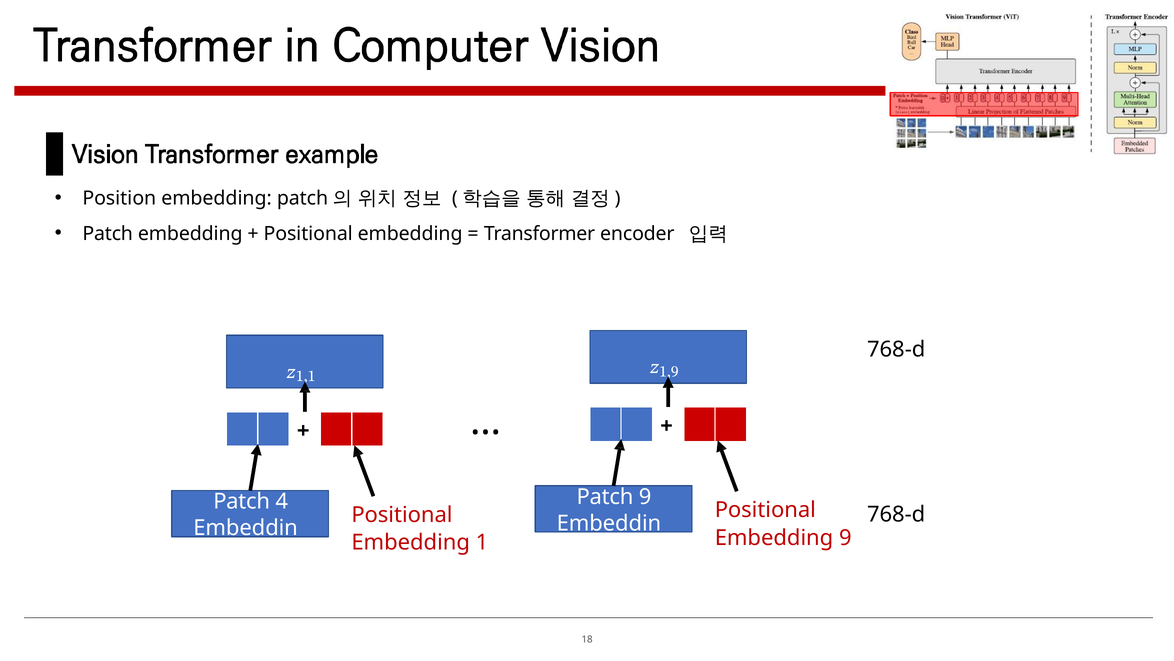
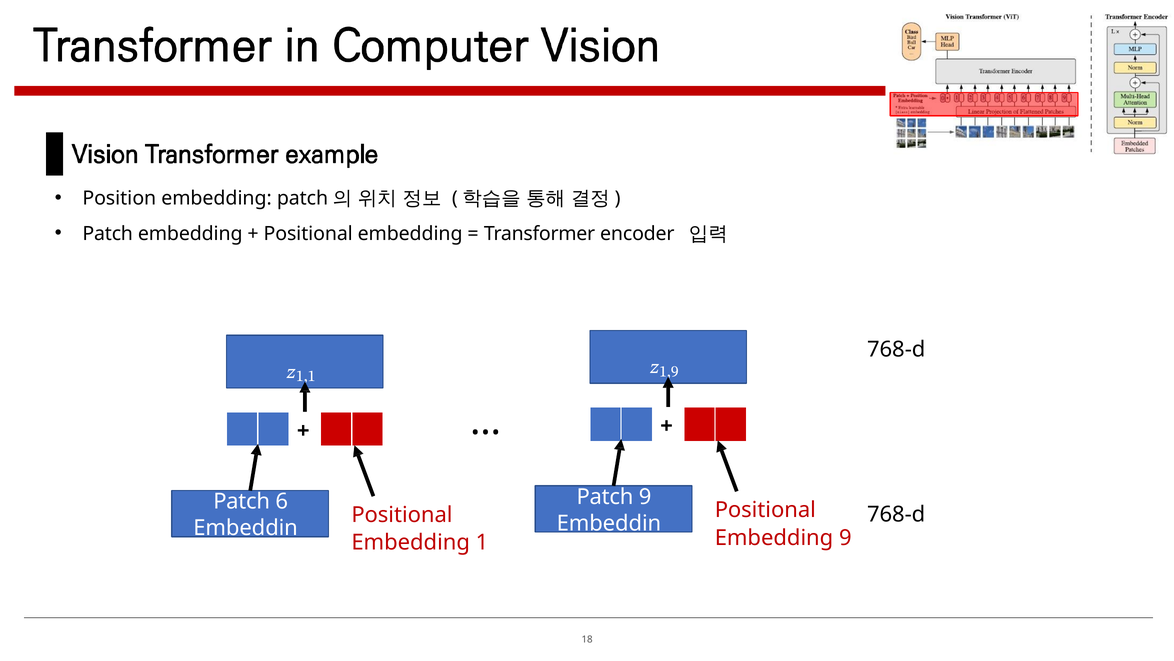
4: 4 -> 6 (282, 501)
